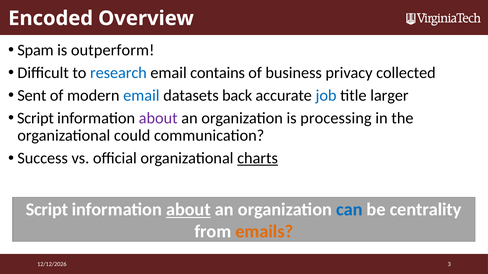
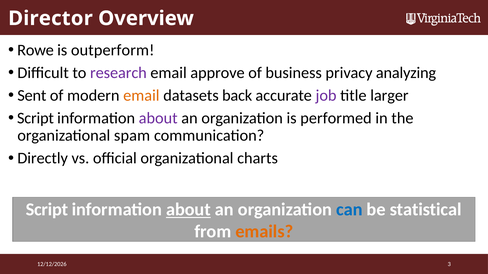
Encoded: Encoded -> Director (50, 18)
Spam: Spam -> Rowe (35, 50)
research colour: blue -> purple (118, 73)
contains: contains -> approve (218, 73)
collected: collected -> analyzing (406, 73)
email colour: blue -> orange (141, 96)
job colour: blue -> purple (326, 96)
processing: processing -> performed (336, 118)
could: could -> spam (132, 136)
Success: Success -> Directly (43, 159)
charts underline: present -> none (258, 159)
centrality: centrality -> statistical (426, 210)
